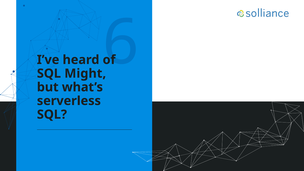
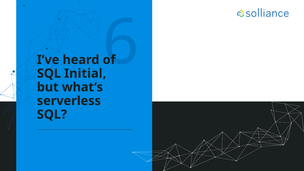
Might: Might -> Initial (85, 73)
